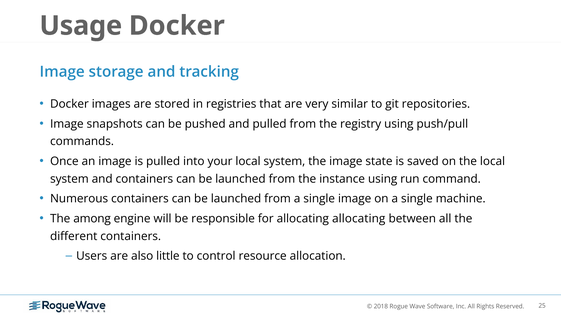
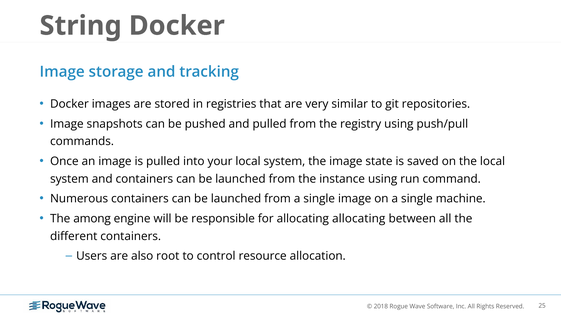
Usage: Usage -> String (81, 26)
little: little -> root (168, 256)
